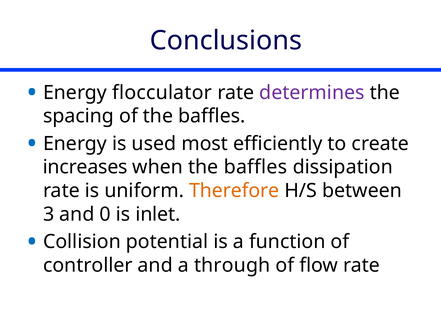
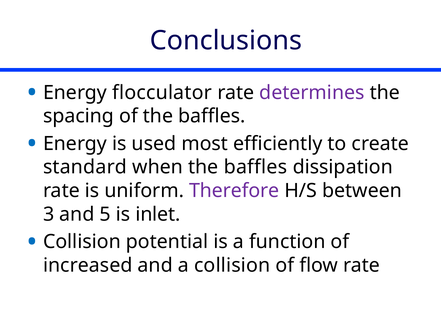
increases: increases -> standard (85, 167)
Therefore colour: orange -> purple (234, 191)
0: 0 -> 5 (105, 214)
controller: controller -> increased (88, 265)
a through: through -> collision (232, 265)
